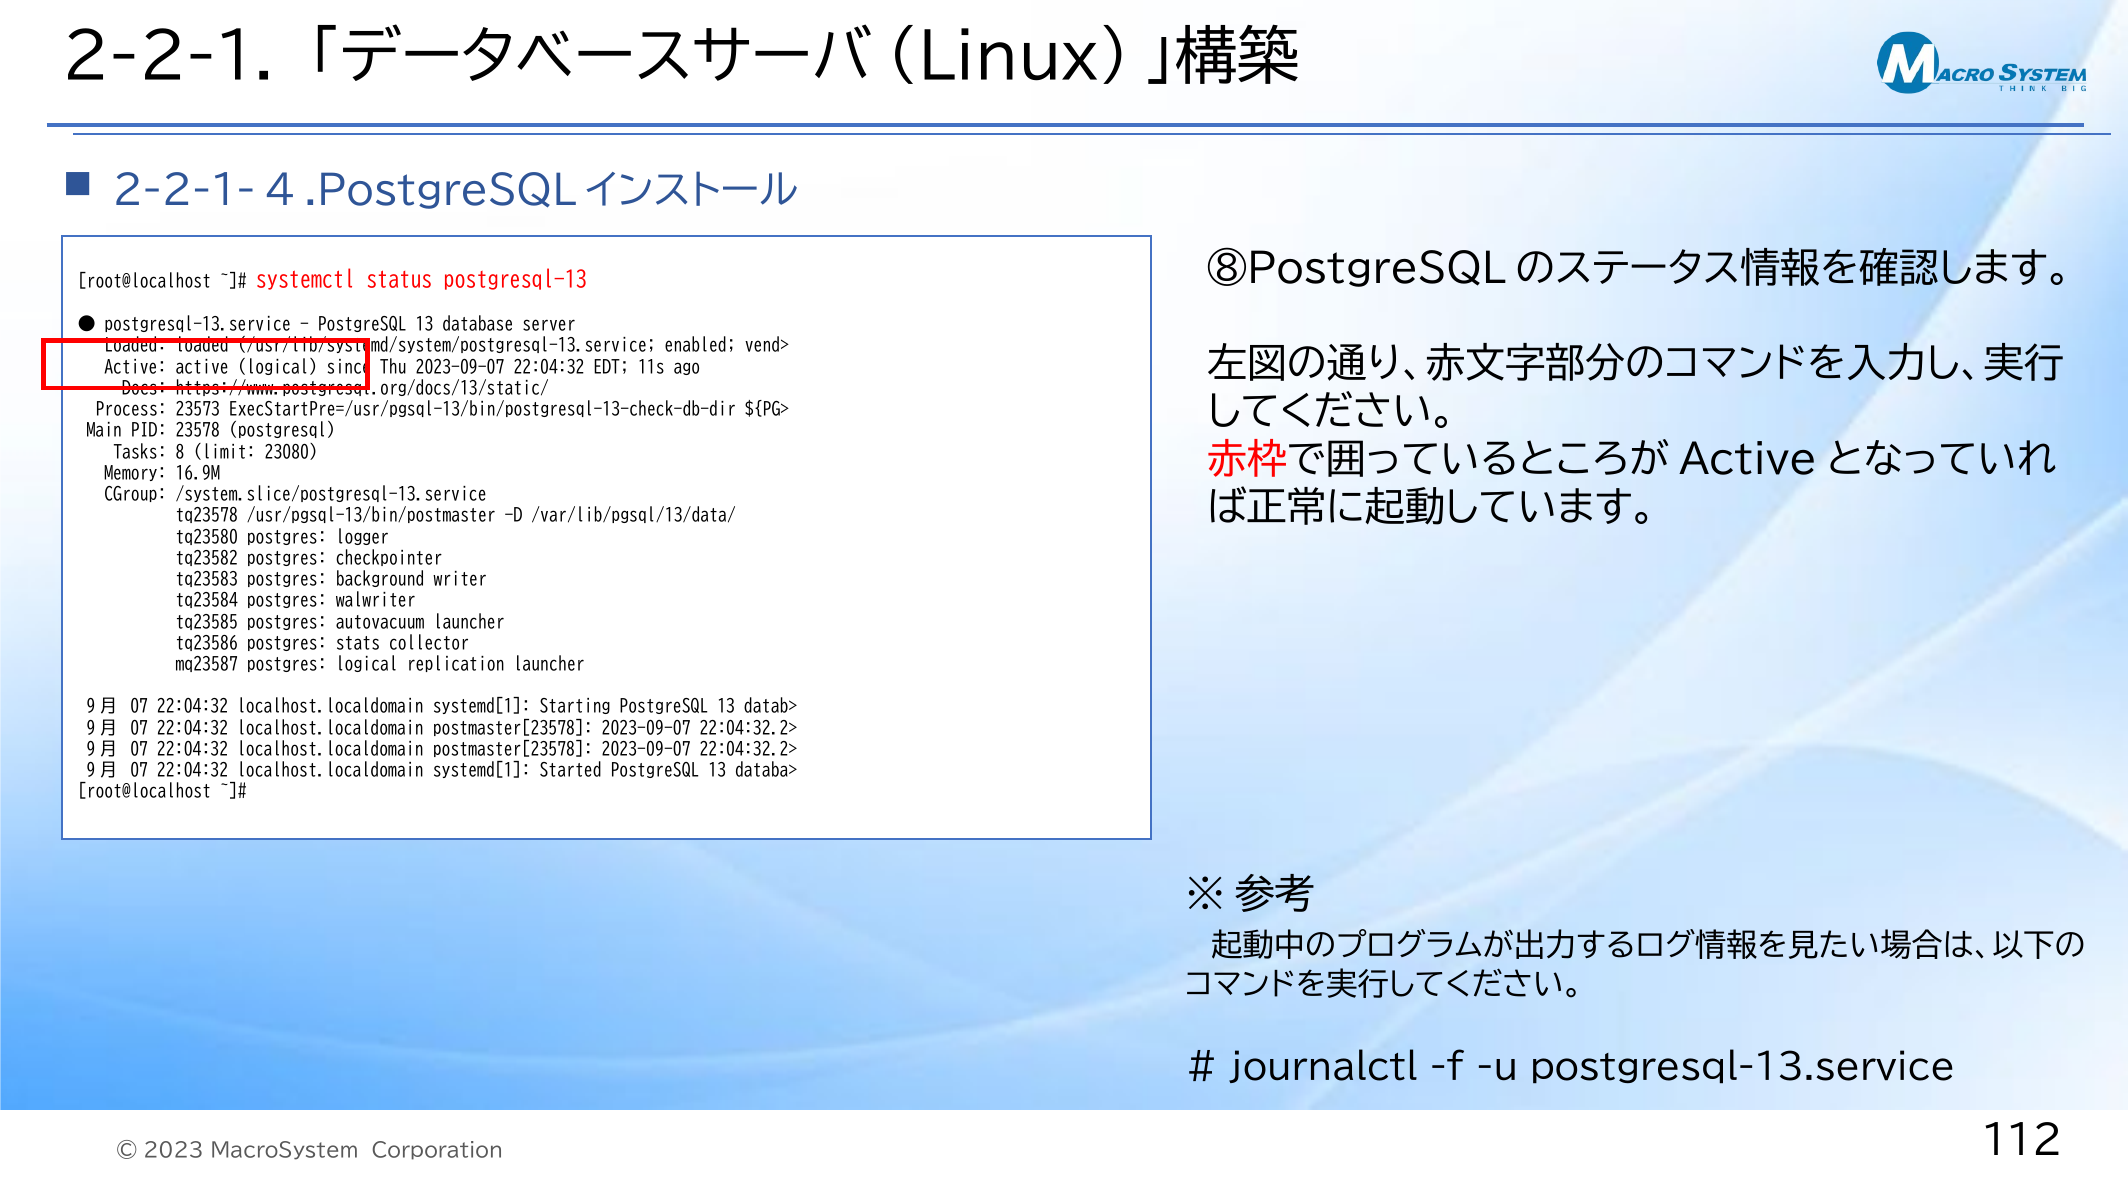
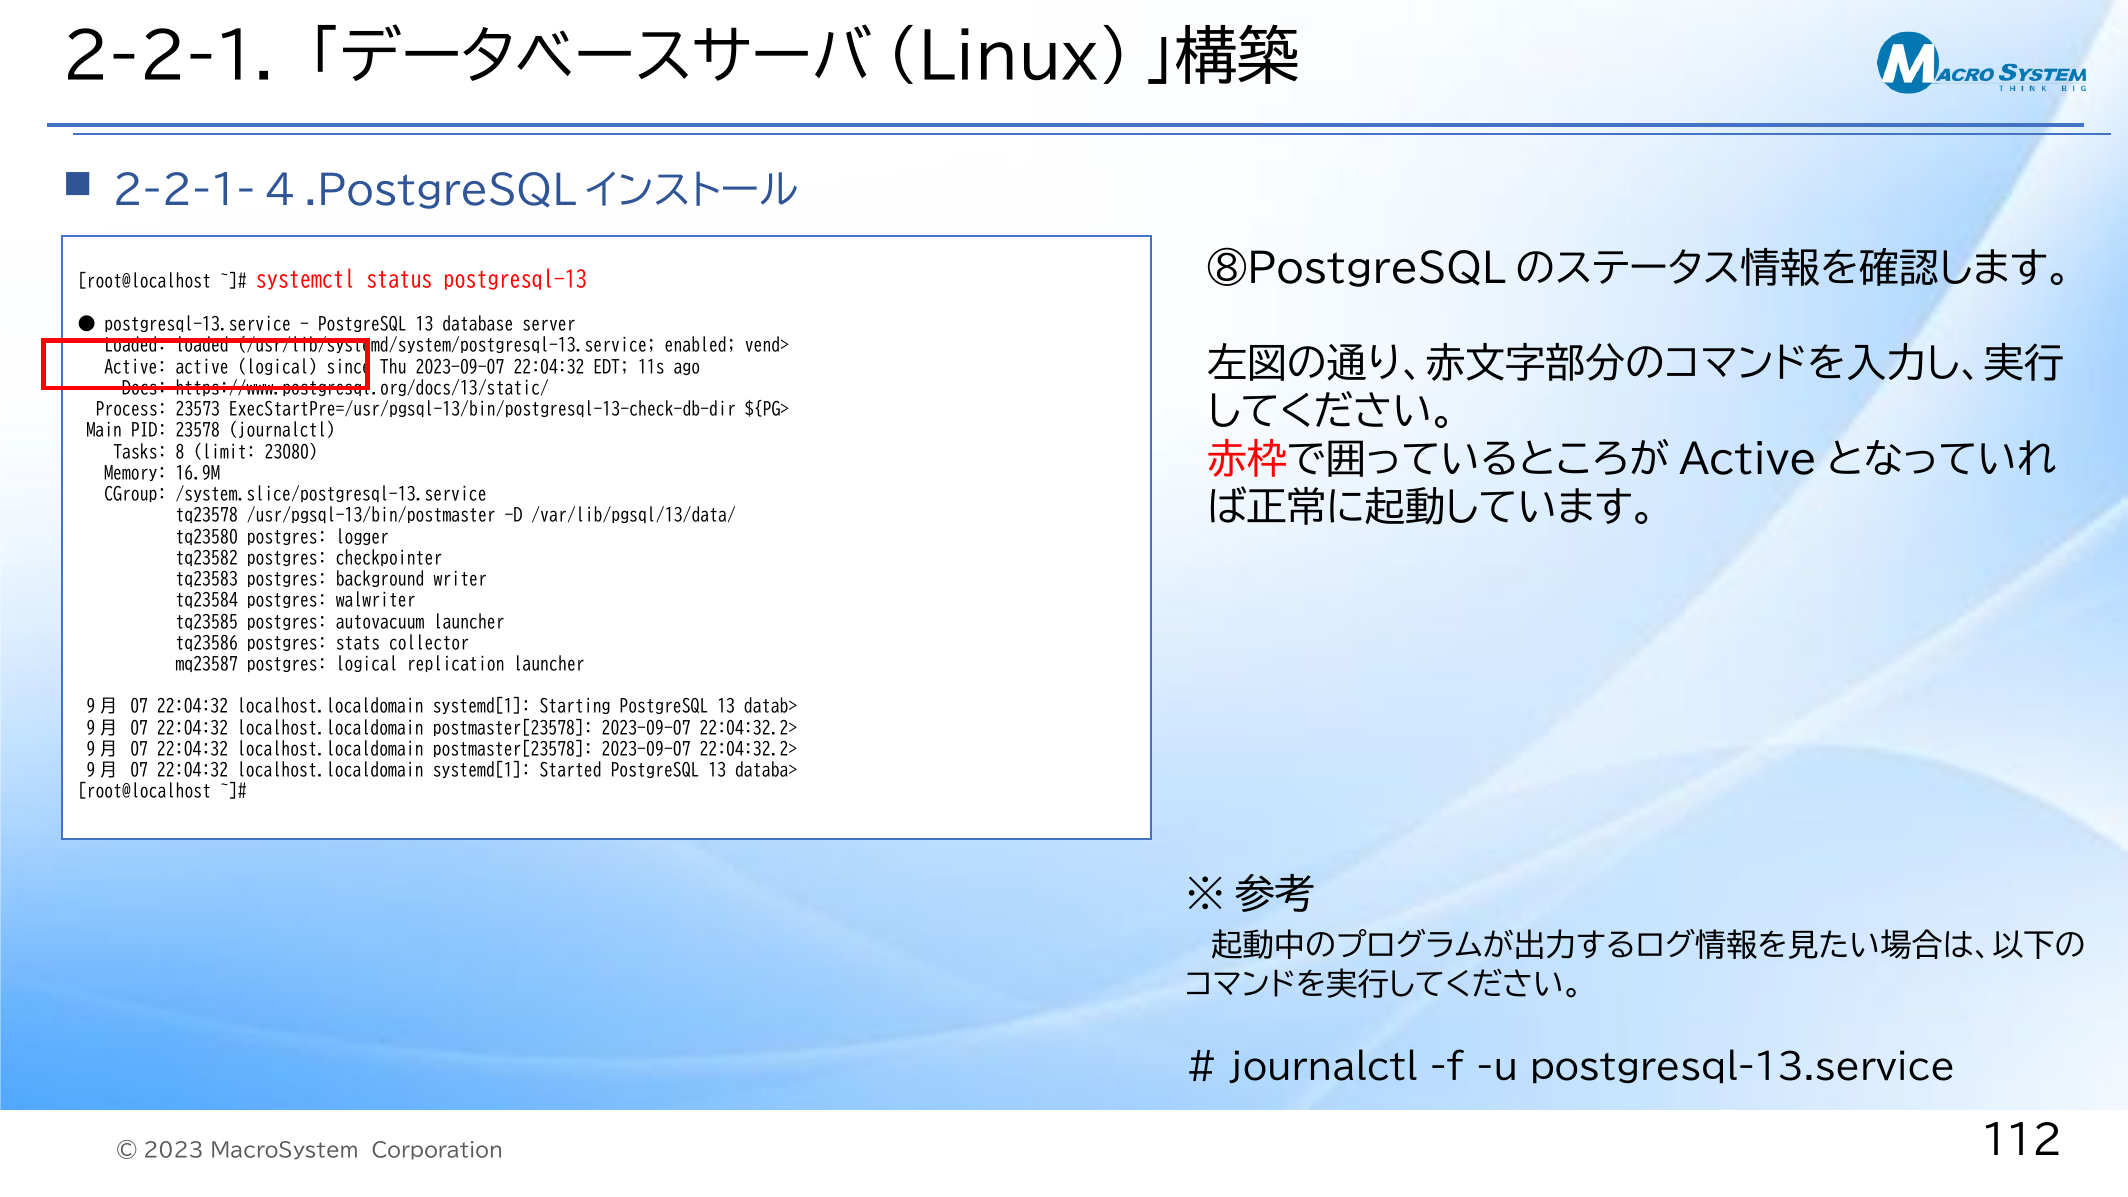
23578 postgresql: postgresql -> journalctl (282, 431)
